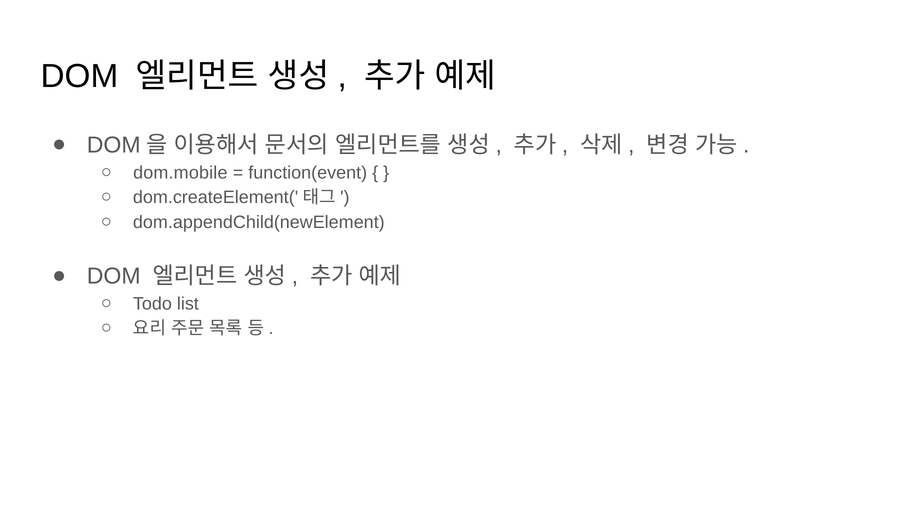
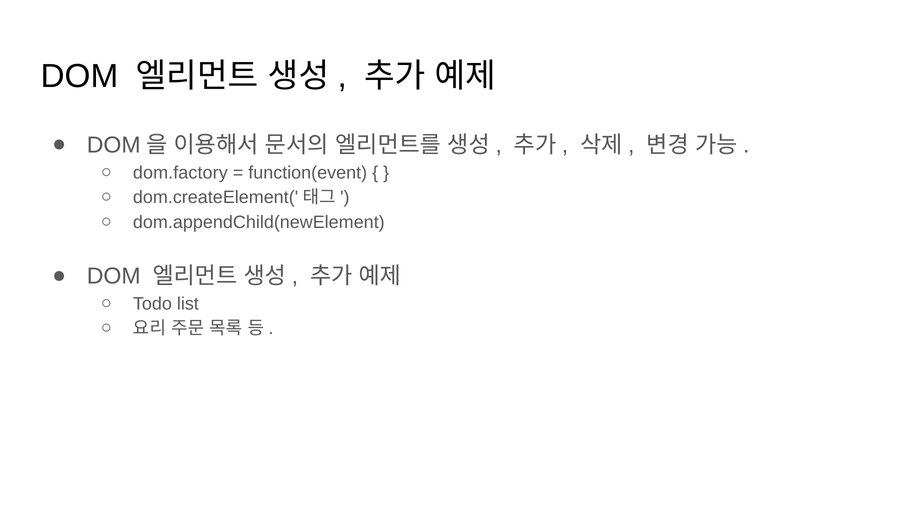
dom.mobile: dom.mobile -> dom.factory (180, 173)
